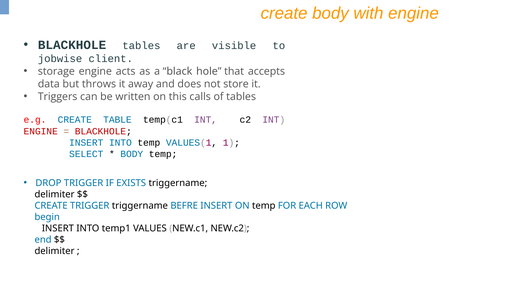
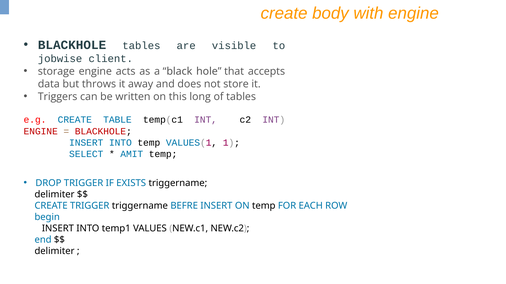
calls: calls -> long (200, 97)
BODY: BODY -> AMIT (132, 154)
